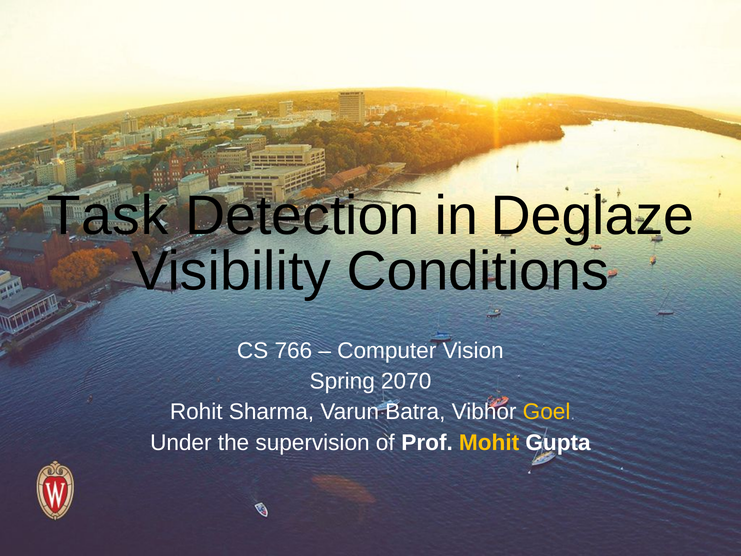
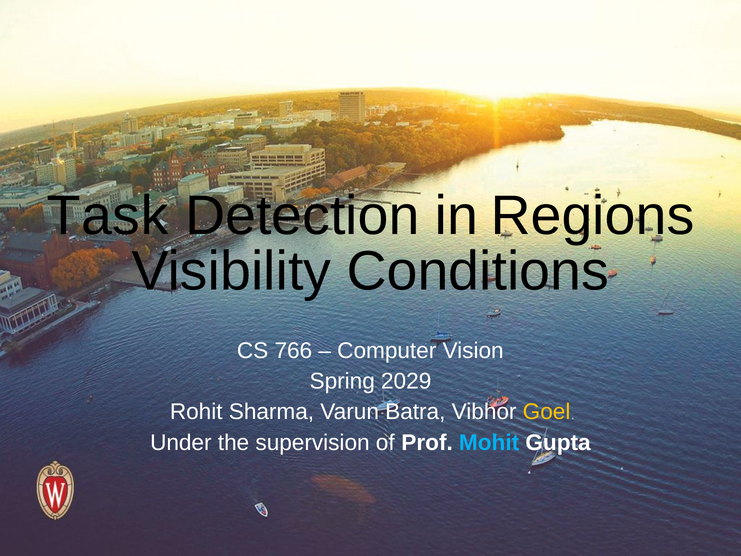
Deglaze: Deglaze -> Regions (592, 216)
2070: 2070 -> 2029 (406, 381)
Mohit colour: yellow -> light blue (489, 442)
